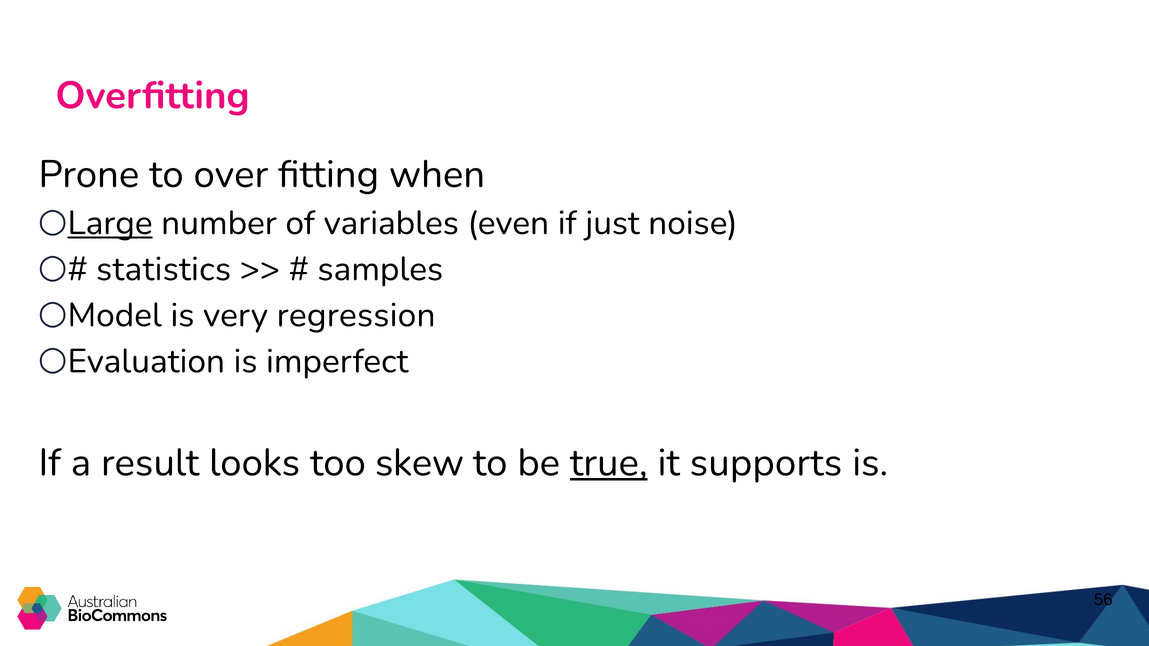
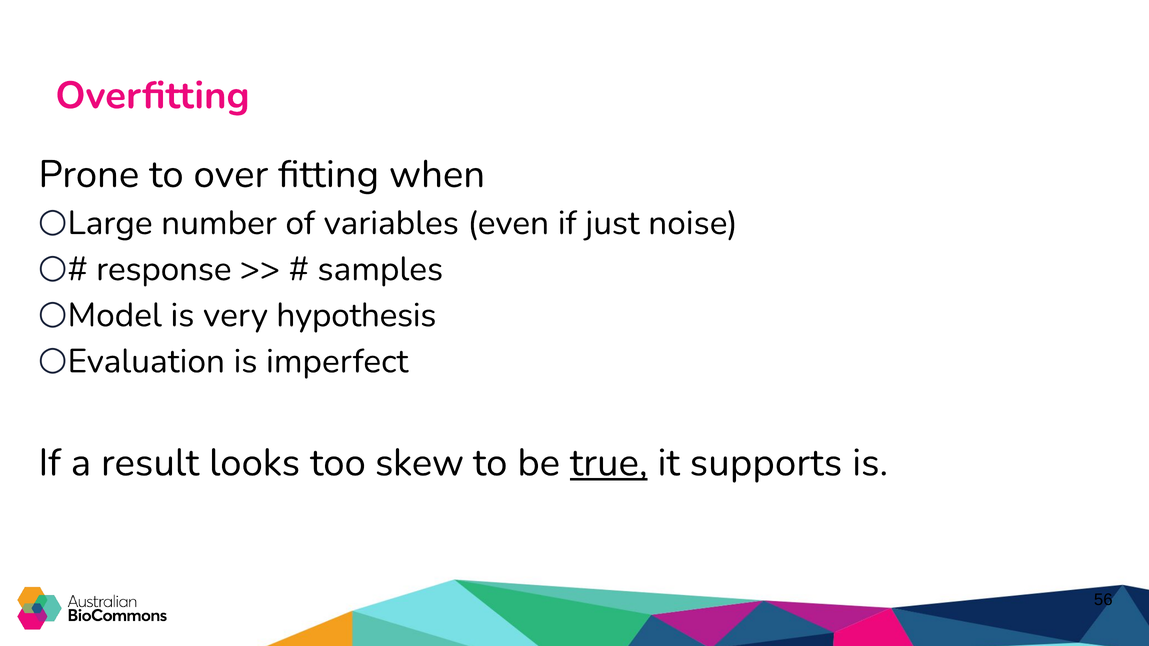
Large underline: present -> none (110, 223)
statistics: statistics -> response (164, 269)
regression: regression -> hypothesis (356, 315)
